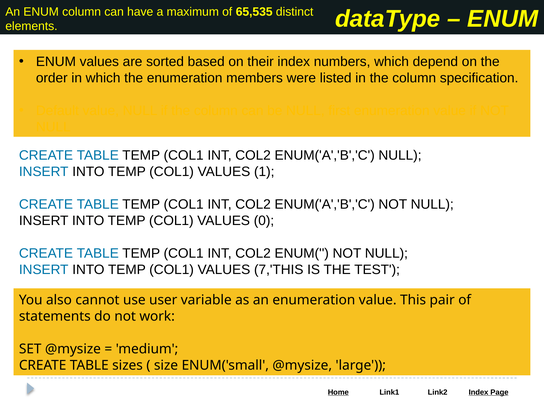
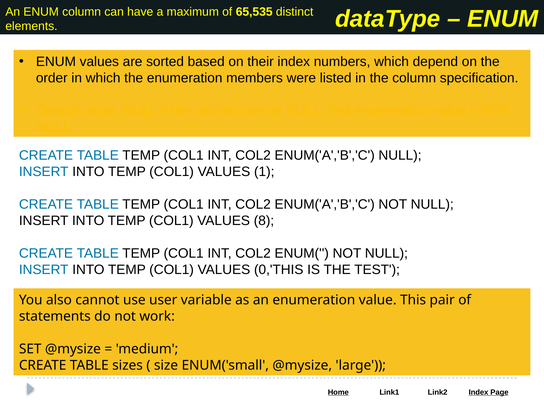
0: 0 -> 8 (264, 221)
7,'THIS: 7,'THIS -> 0,'THIS (279, 270)
